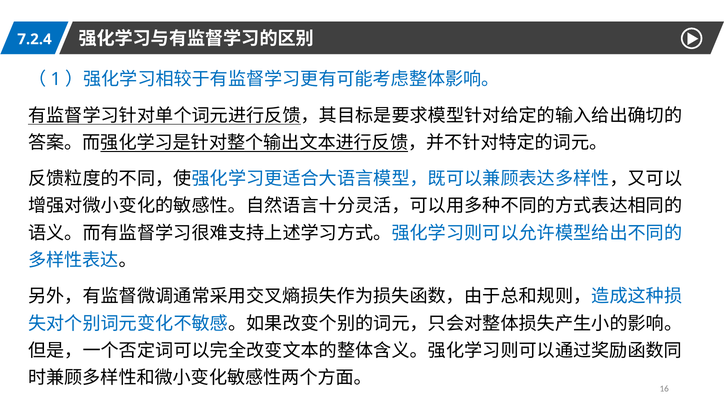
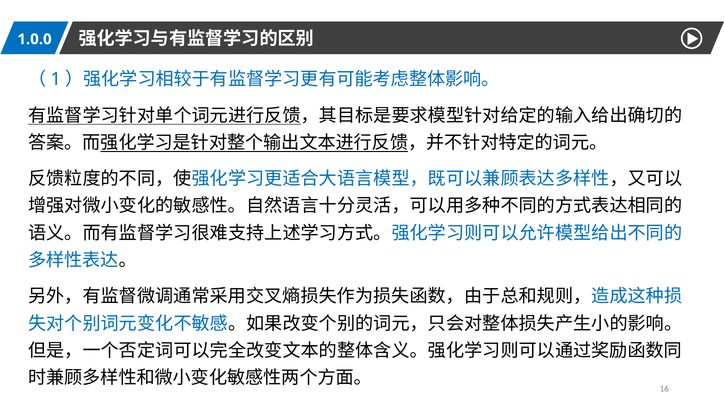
7.2.4: 7.2.4 -> 1.0.0 (34, 39)
